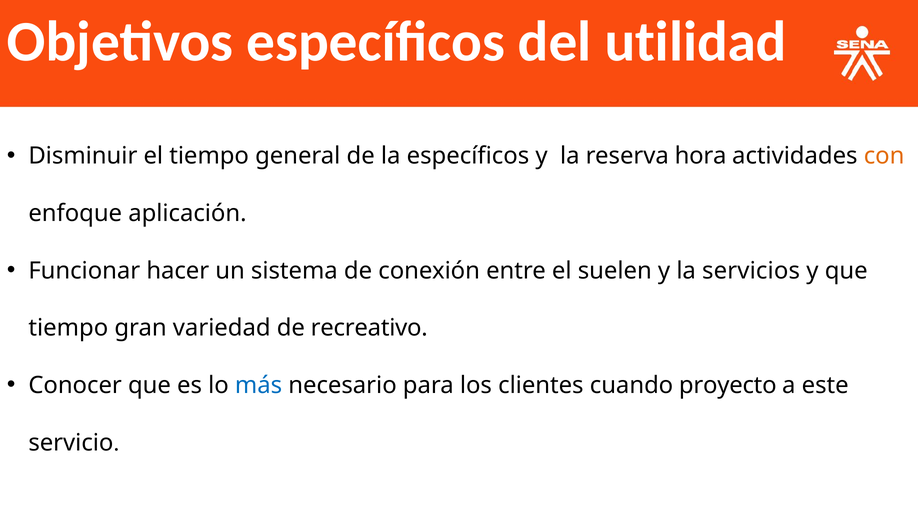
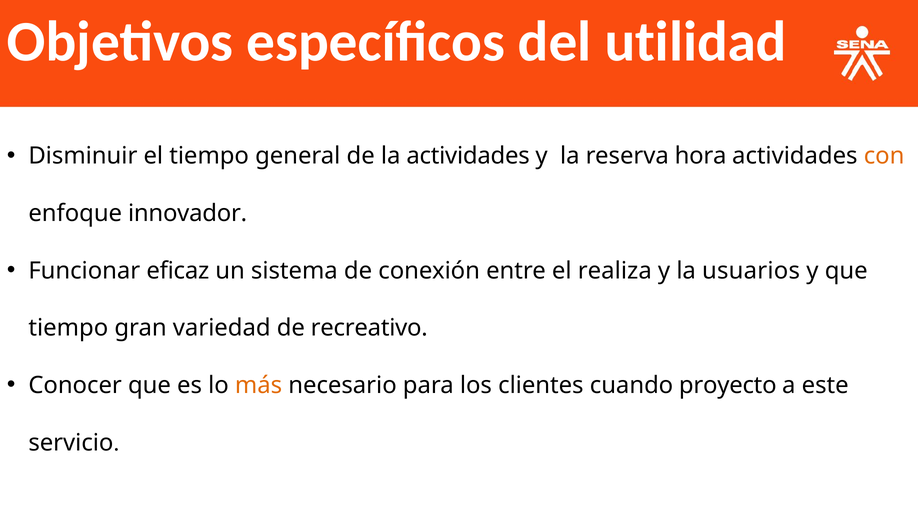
la específicos: específicos -> actividades (468, 156)
aplicación: aplicación -> innovador (188, 214)
hacer: hacer -> eficaz (178, 271)
suelen: suelen -> realiza (615, 271)
servicios: servicios -> usuarios (751, 271)
más colour: blue -> orange (259, 386)
